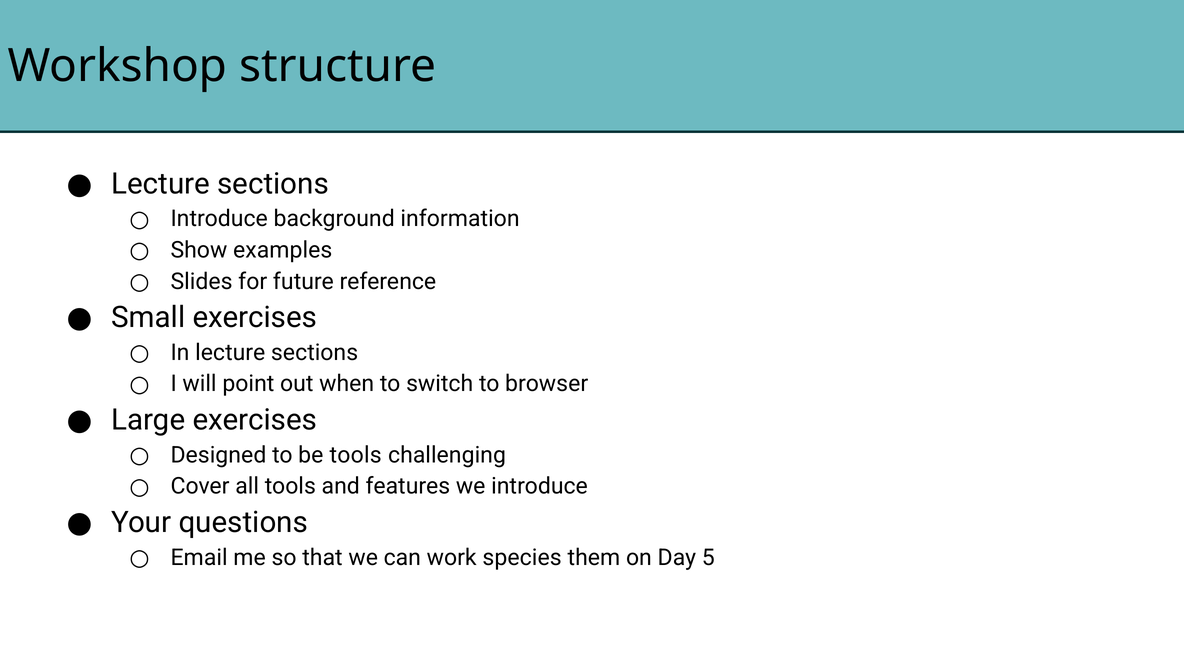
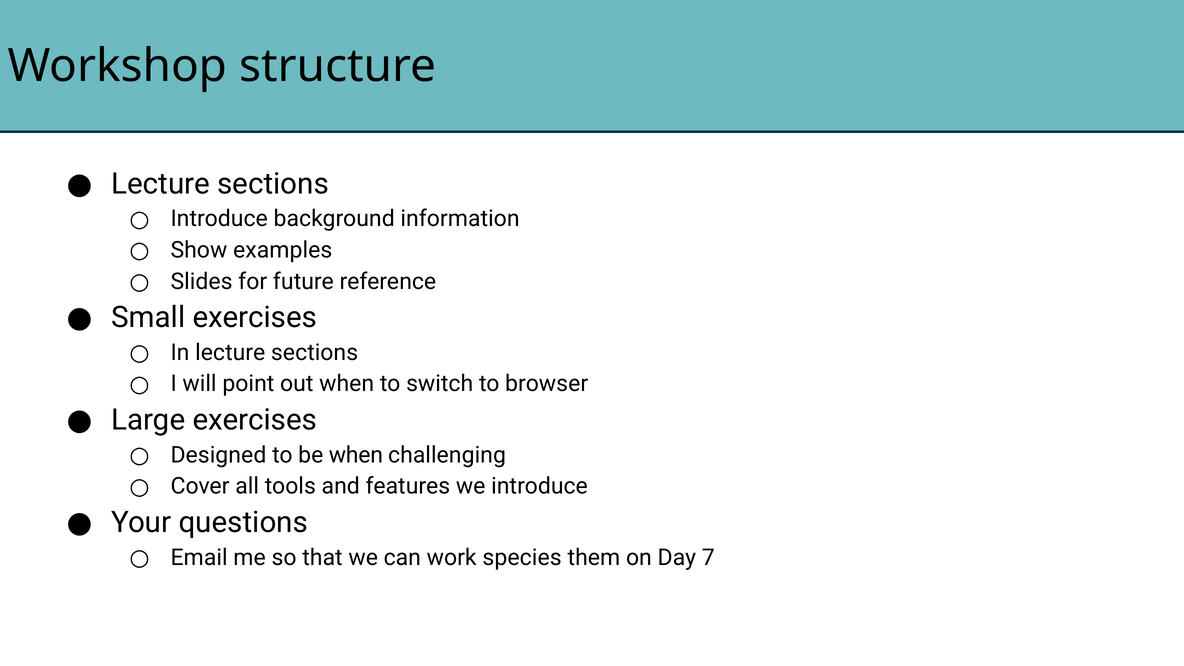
be tools: tools -> when (356, 455)
5: 5 -> 7 (708, 558)
